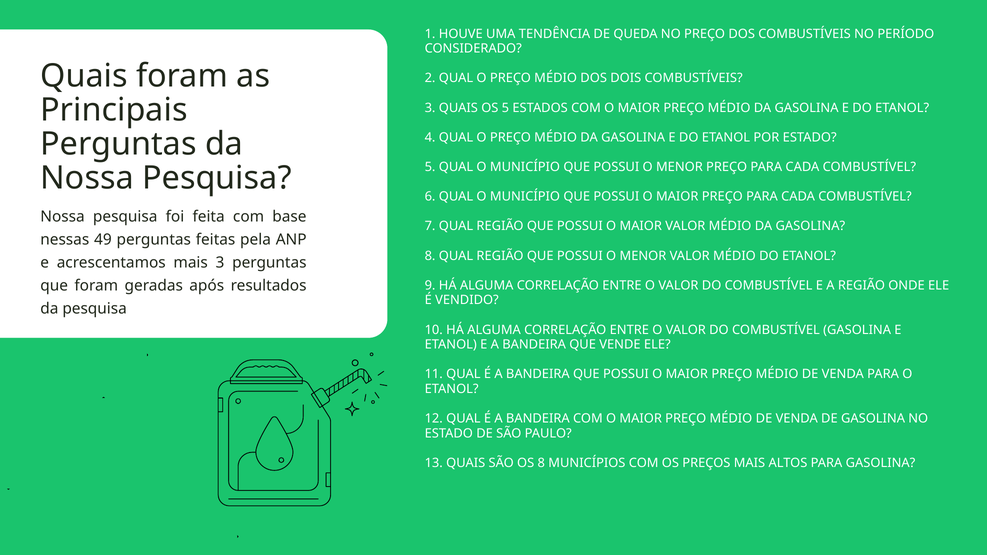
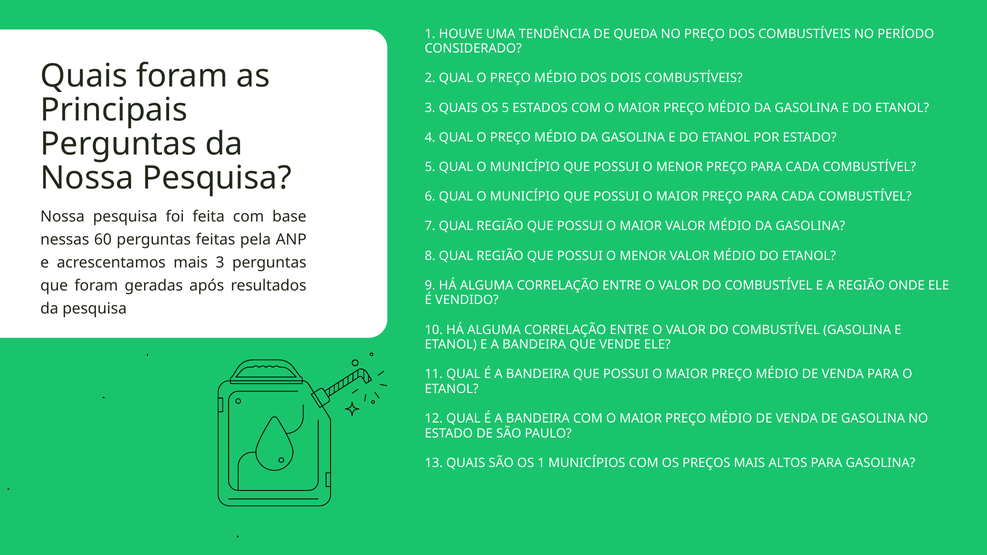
49: 49 -> 60 (103, 240)
OS 8: 8 -> 1 (541, 463)
